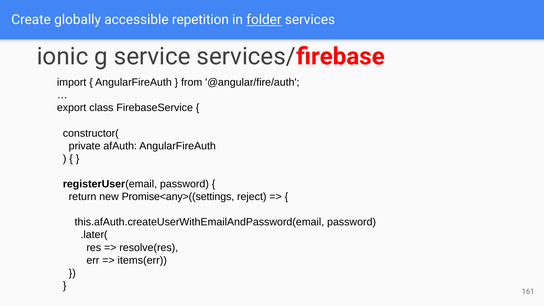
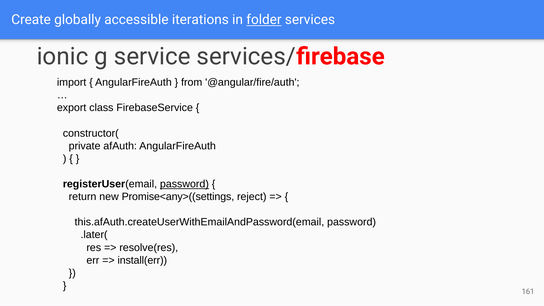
repetition: repetition -> iterations (200, 20)
password underline: none -> present (184, 184)
items(err: items(err -> install(err (142, 260)
